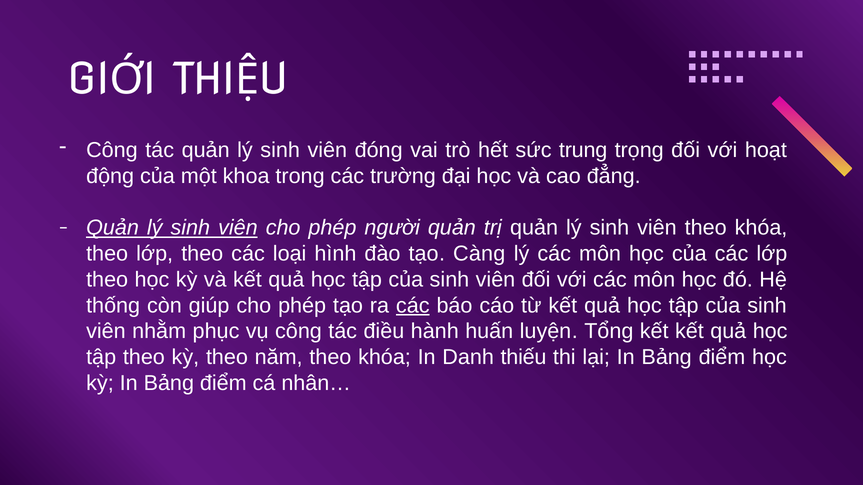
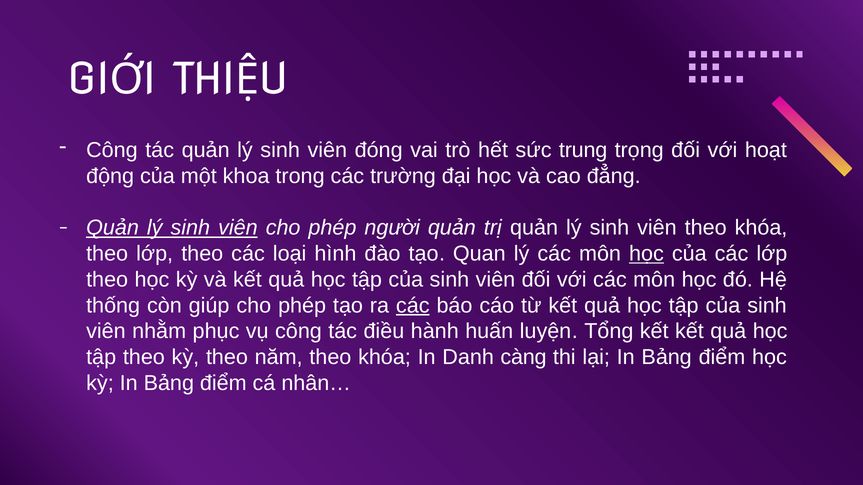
Càng: Càng -> Quan (479, 254)
học underline: none -> present (646, 254)
thiếu: thiếu -> càng (524, 357)
